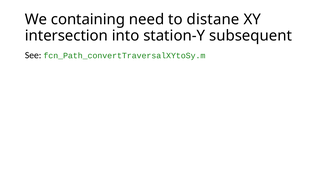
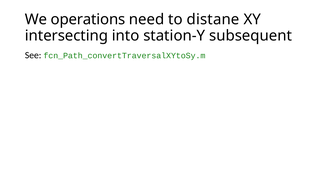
containing: containing -> operations (88, 19)
intersection: intersection -> intersecting (66, 36)
